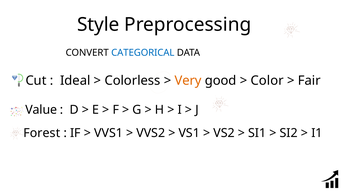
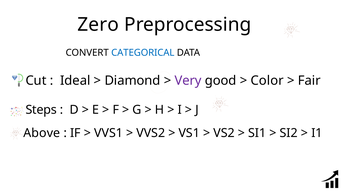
Style: Style -> Zero (98, 25)
Colorless: Colorless -> Diamond (133, 81)
Very colour: orange -> purple (188, 81)
Value: Value -> Steps (41, 110)
Forest: Forest -> Above (42, 133)
